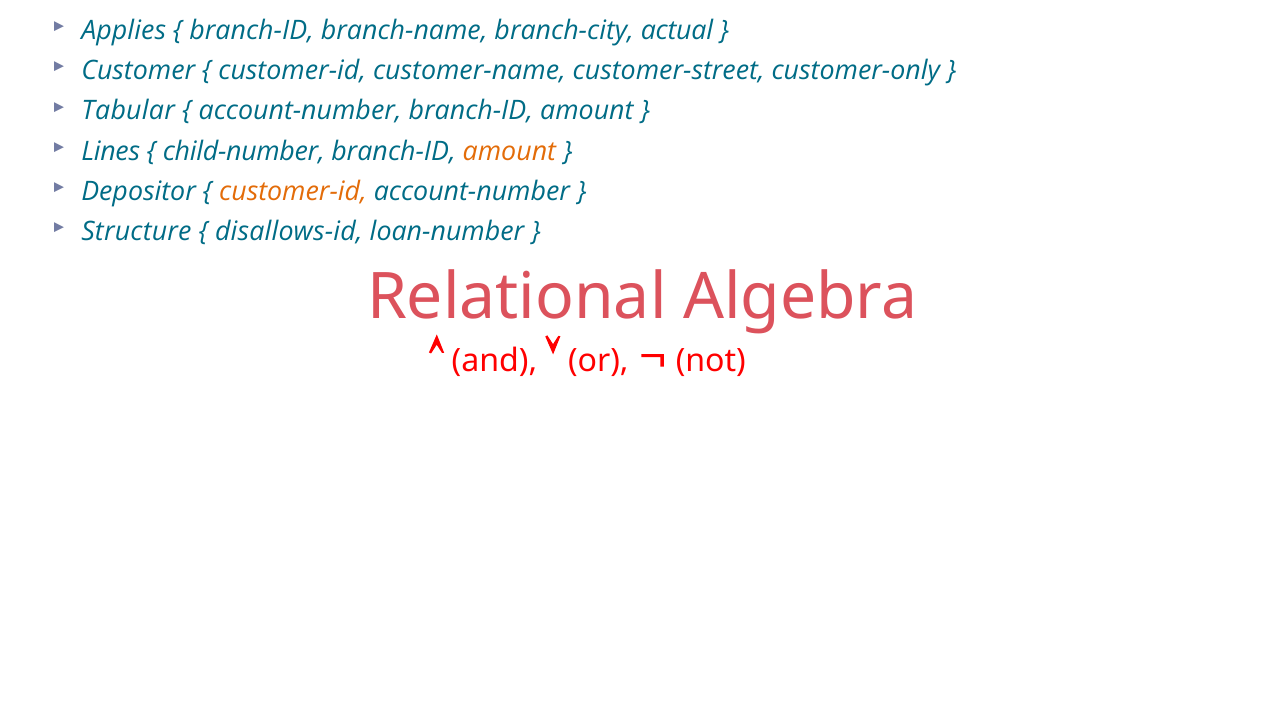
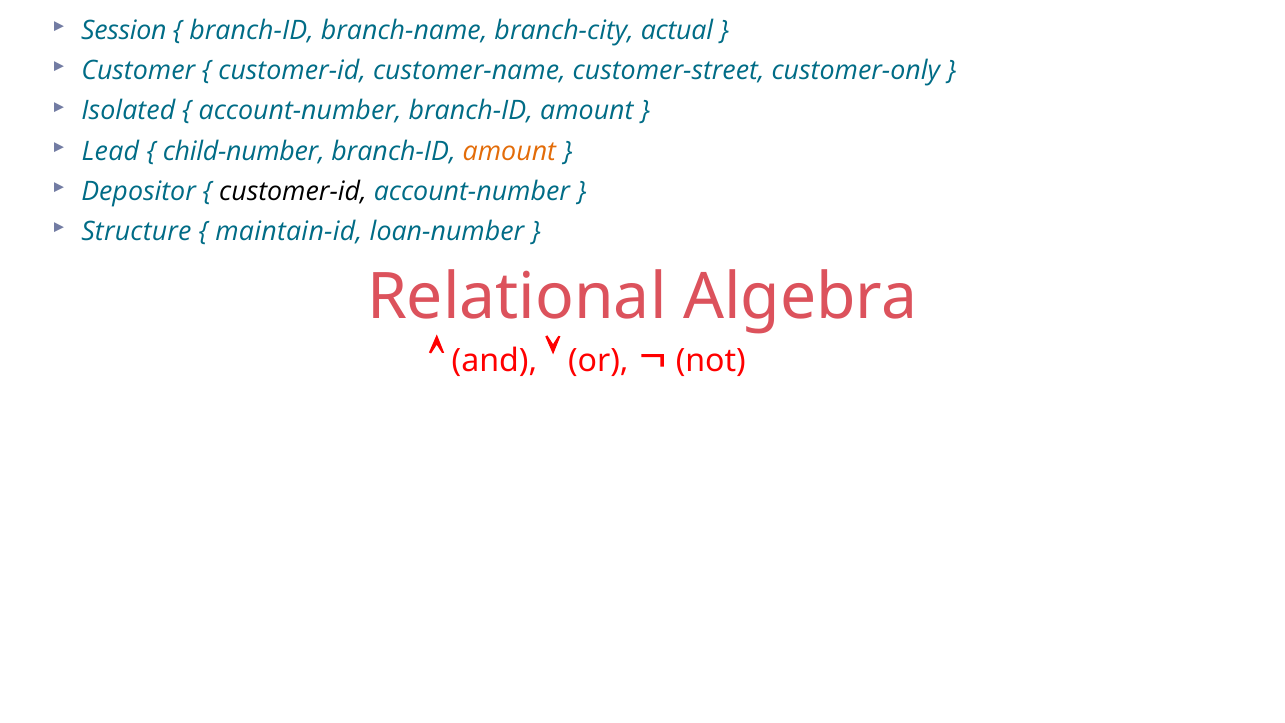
Applies: Applies -> Session (124, 31)
Tabular: Tabular -> Isolated (128, 111)
Lines: Lines -> Lead (110, 151)
customer-id colour: orange -> black (293, 191)
disallows-id: disallows-id -> maintain-id (289, 232)
